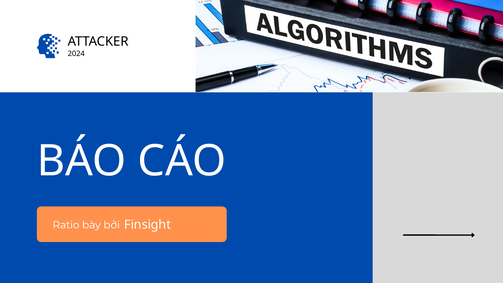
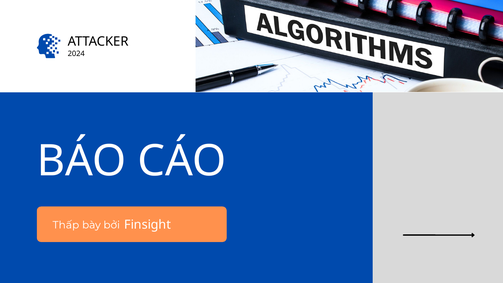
Ratio: Ratio -> Thấp (66, 225)
